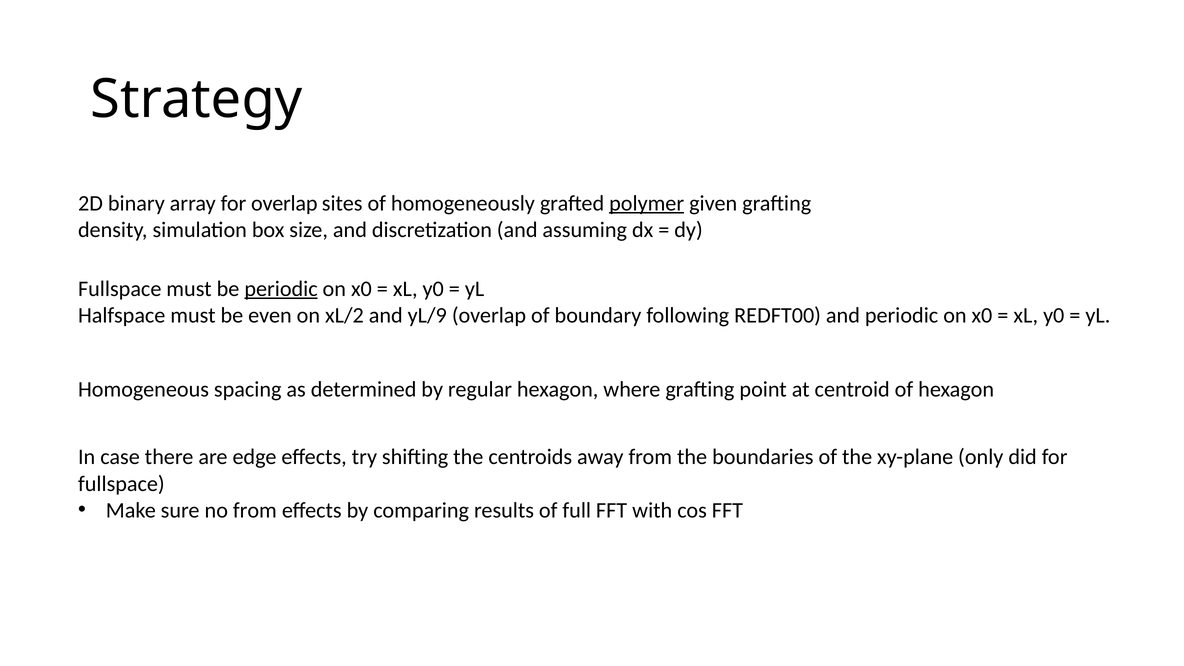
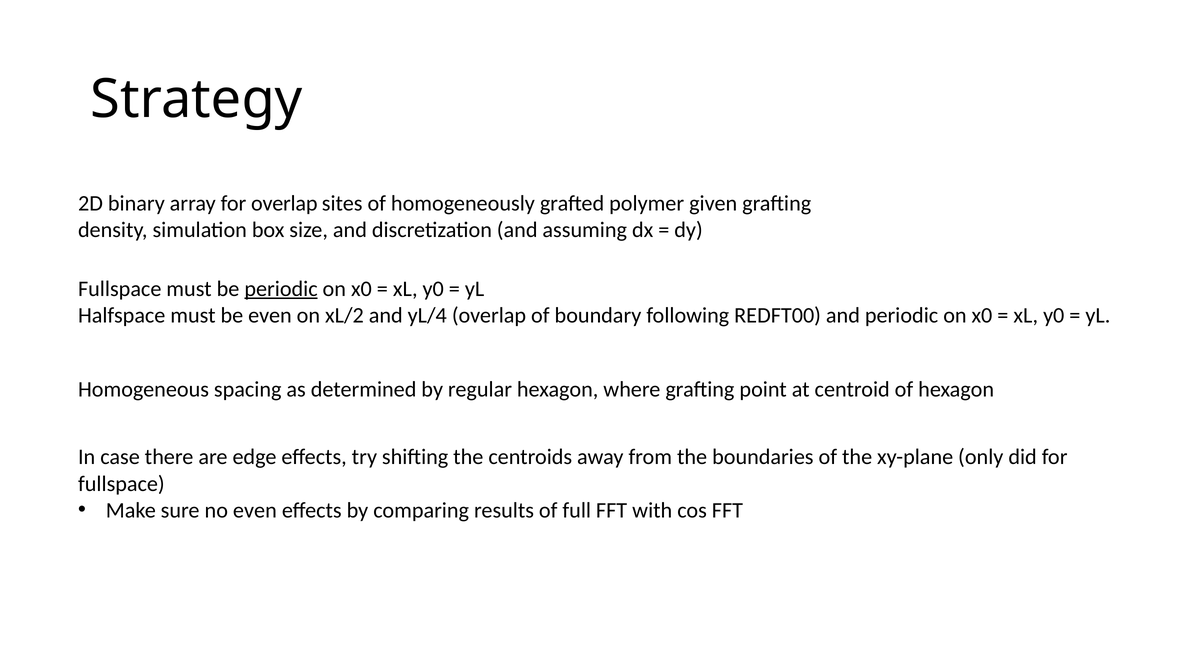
polymer underline: present -> none (647, 203)
yL/9: yL/9 -> yL/4 (427, 315)
no from: from -> even (255, 510)
